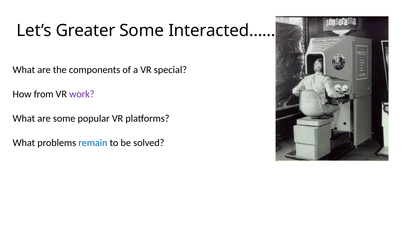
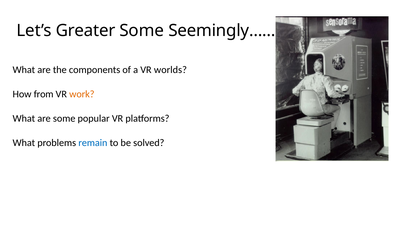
Interacted……: Interacted…… -> Seemingly…… (222, 31)
special: special -> worlds (170, 70)
work colour: purple -> orange (82, 94)
